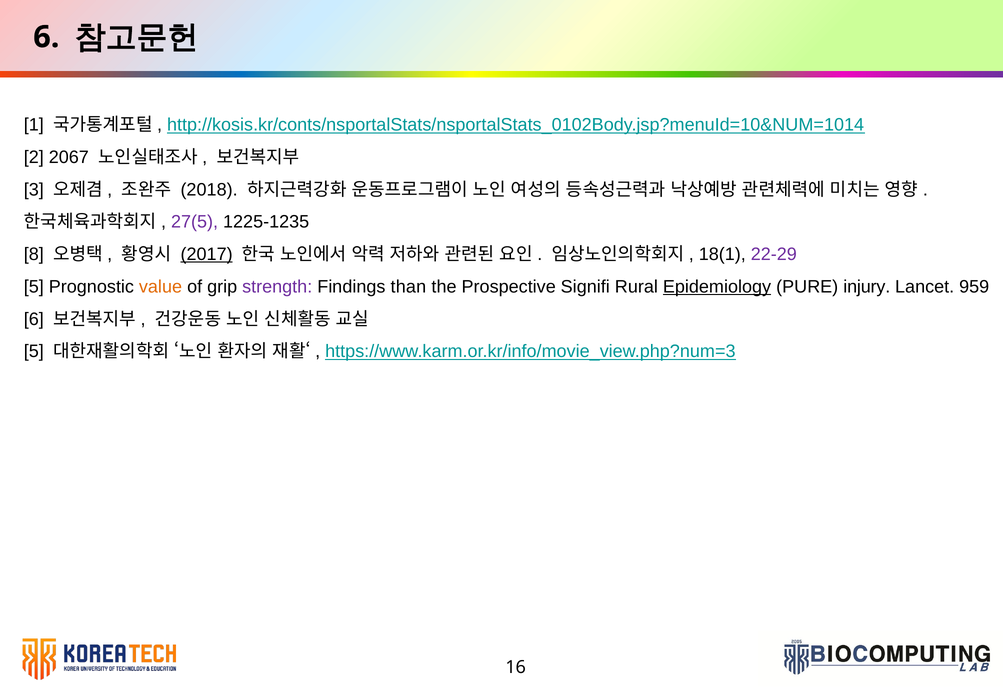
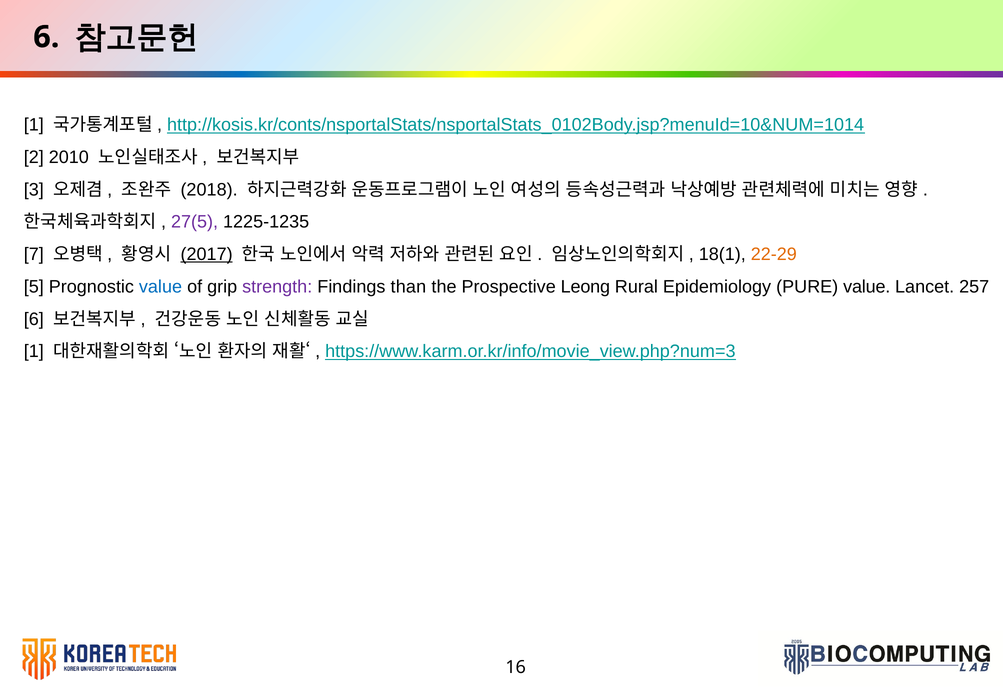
2067: 2067 -> 2010 (69, 157)
8: 8 -> 7 (34, 254)
22-29 colour: purple -> orange (774, 254)
value colour: orange -> blue (160, 287)
Signifi: Signifi -> Leong (585, 287)
Epidemiology underline: present -> none (717, 287)
PURE injury: injury -> value (867, 287)
959: 959 -> 257 (974, 287)
5: 5 -> 1 (34, 352)
